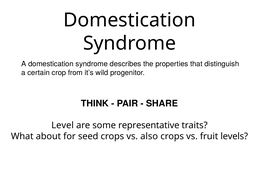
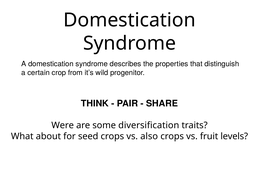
Level: Level -> Were (63, 125)
representative: representative -> diversification (149, 125)
